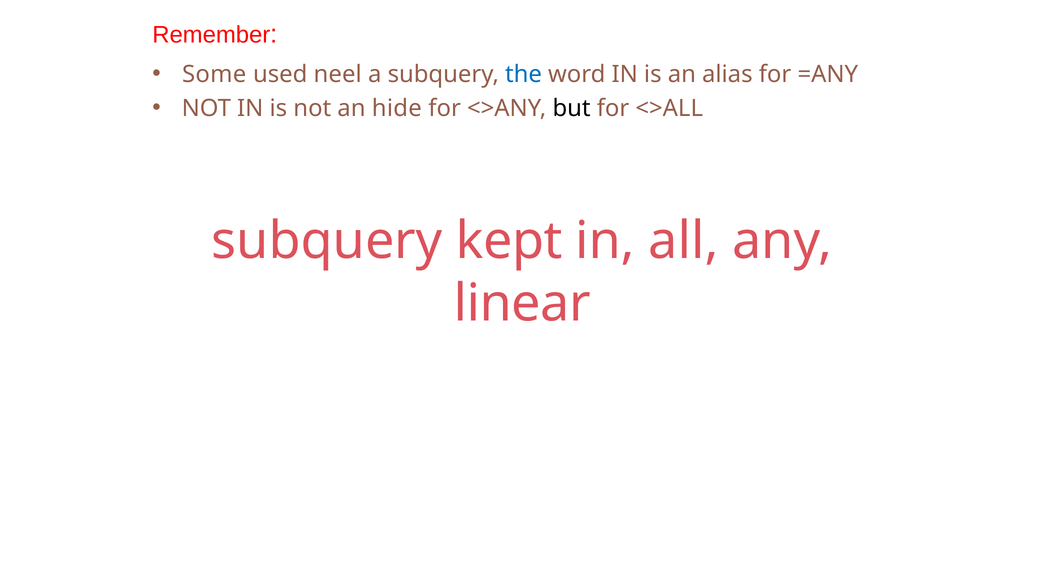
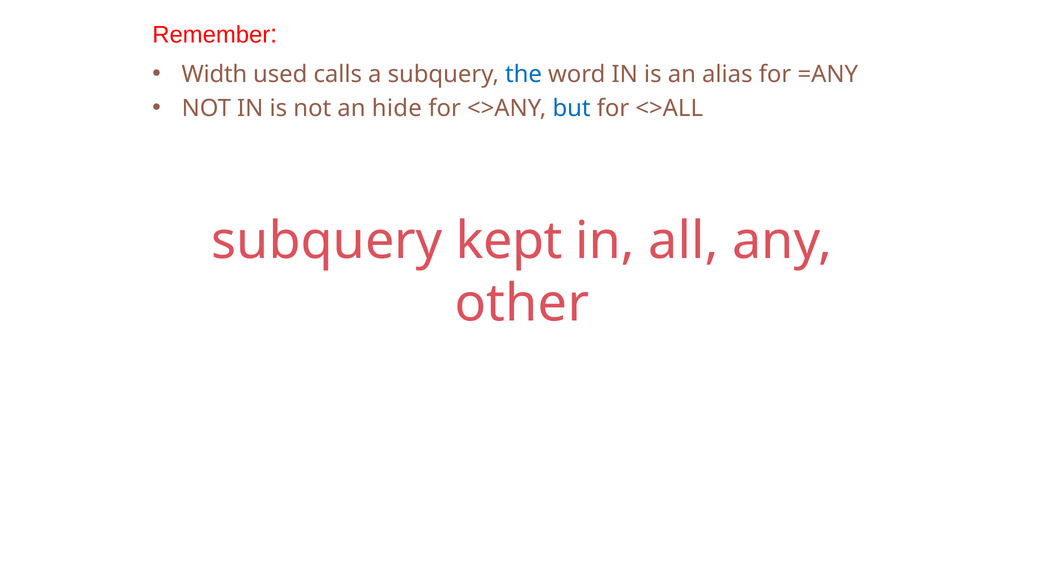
Some: Some -> Width (214, 74)
neel: neel -> calls (338, 74)
but colour: black -> blue (572, 108)
linear: linear -> other (522, 304)
